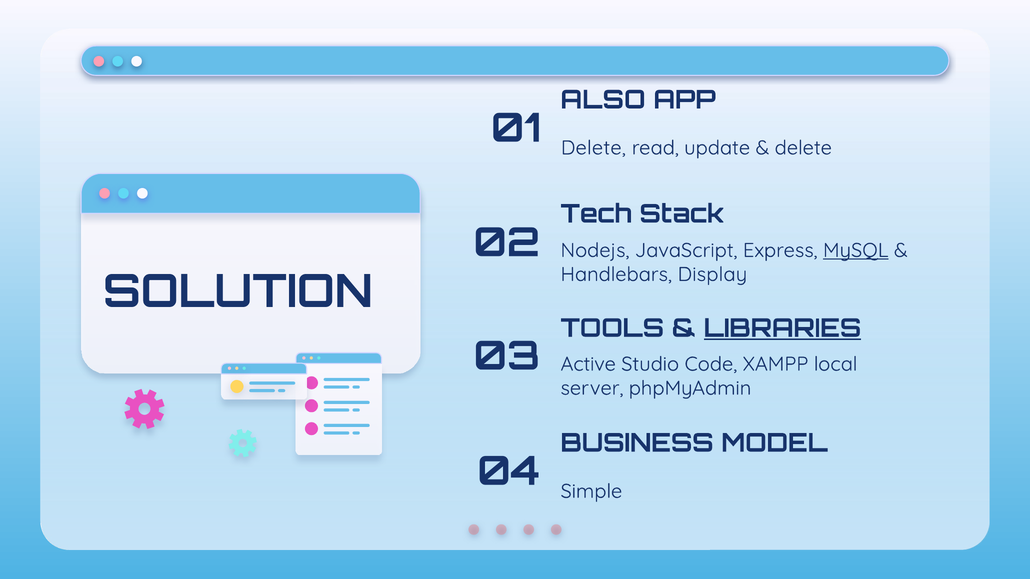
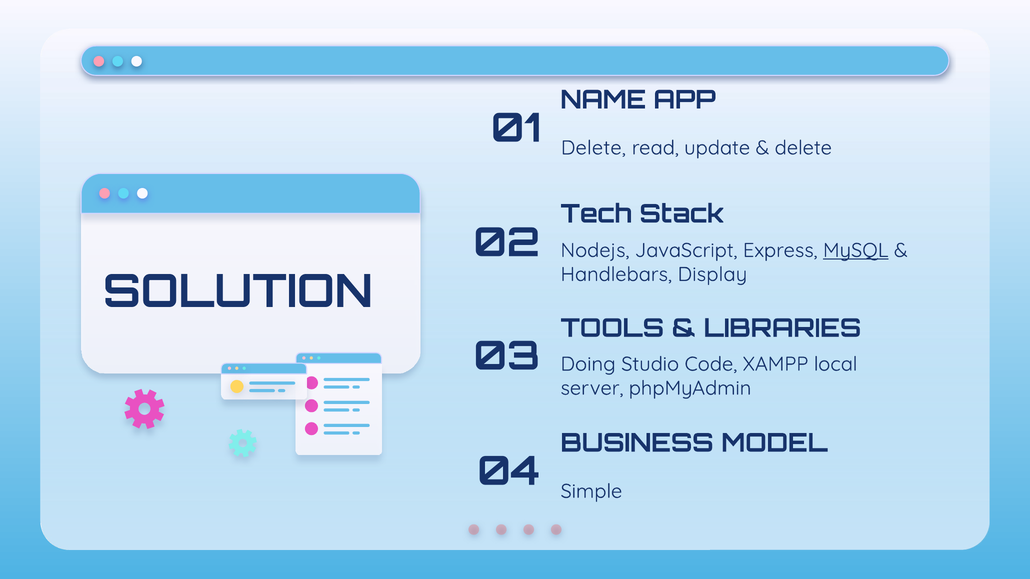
ALSO: ALSO -> NAME (603, 100)
LIBRARIES underline: present -> none (782, 329)
Active: Active -> Doing (588, 364)
